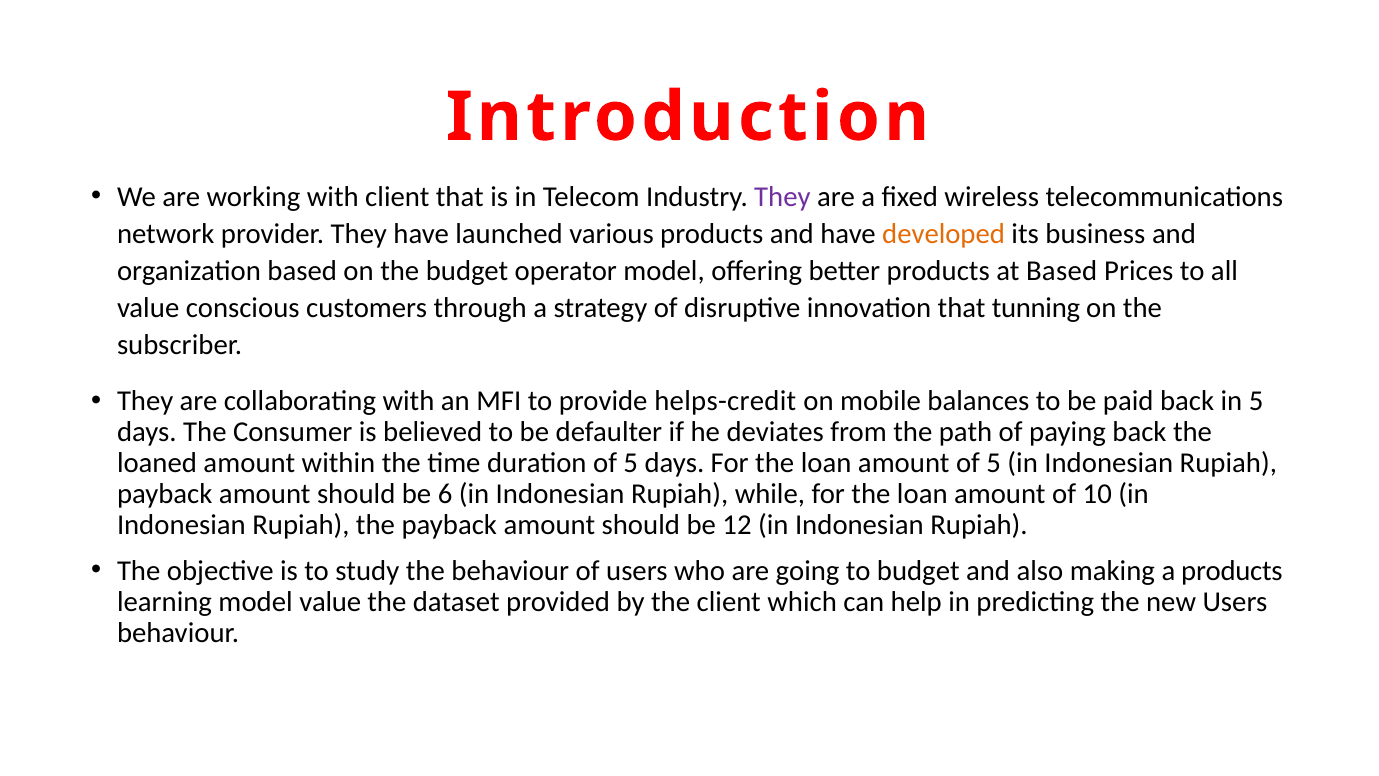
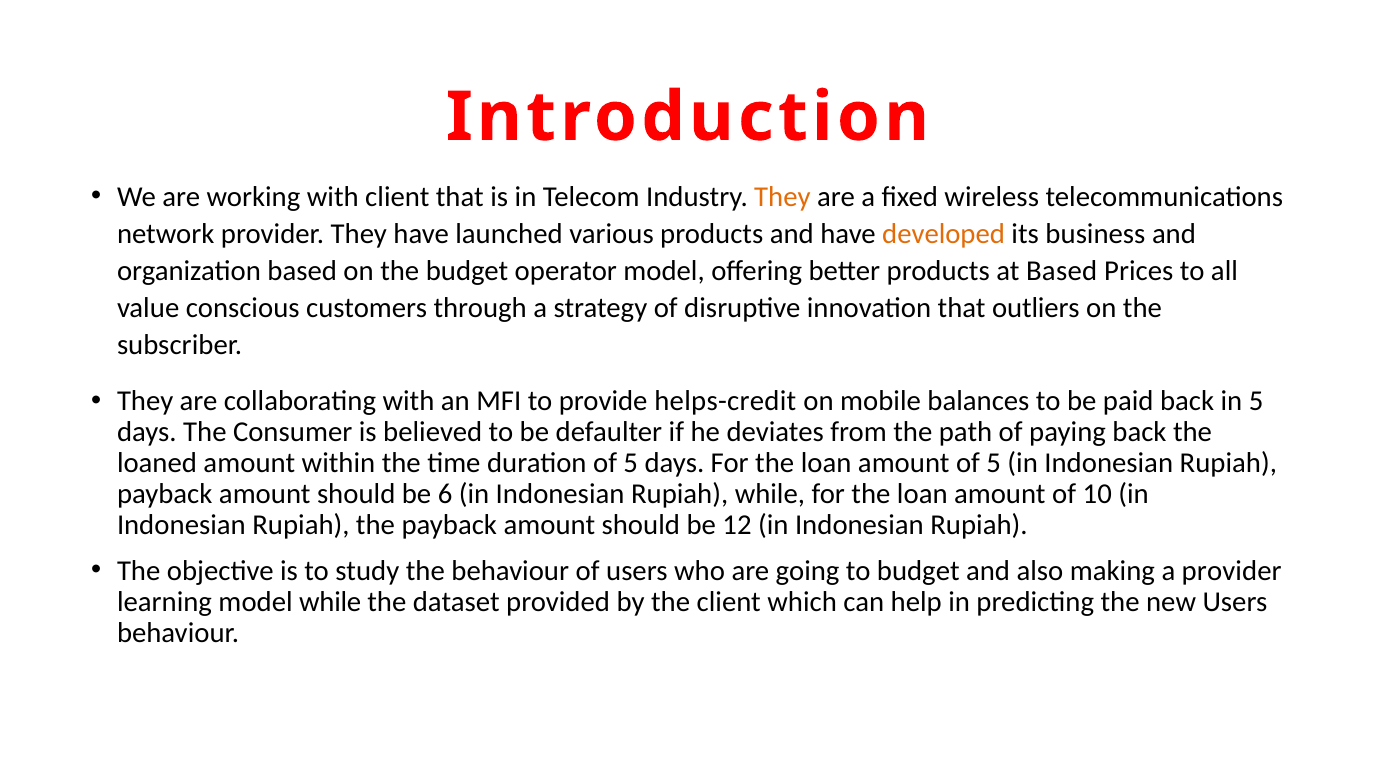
They colour: purple -> orange (782, 197)
tunning: tunning -> outliers (1036, 308)
a products: products -> provider (1232, 570)
model value: value -> while (330, 601)
